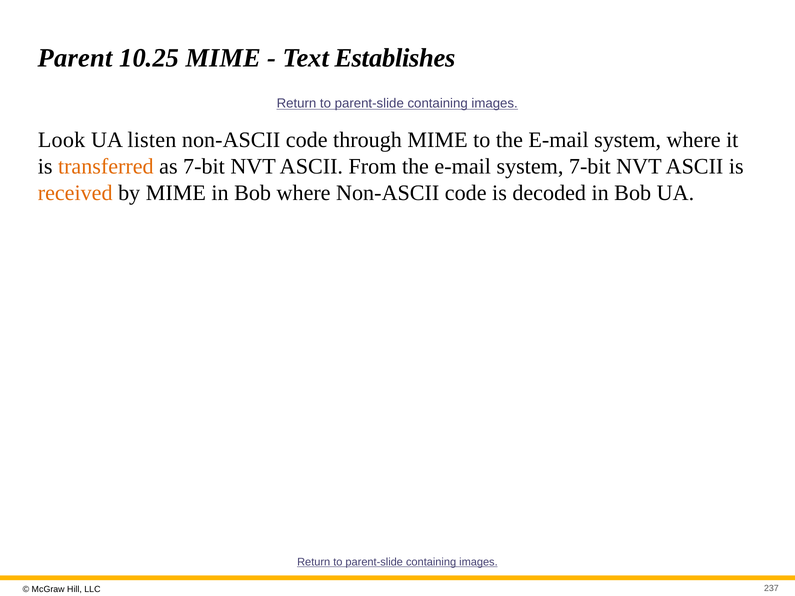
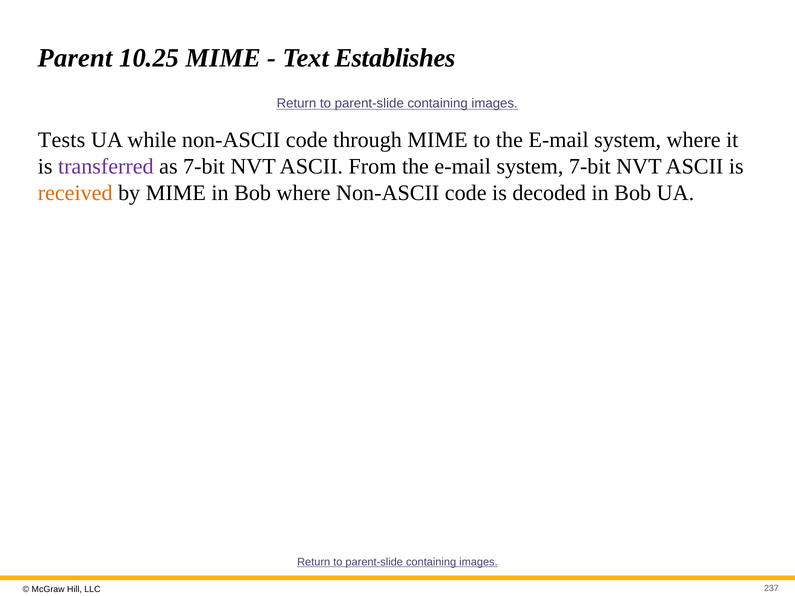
Look: Look -> Tests (62, 140)
listen: listen -> while (152, 140)
transferred colour: orange -> purple (106, 167)
